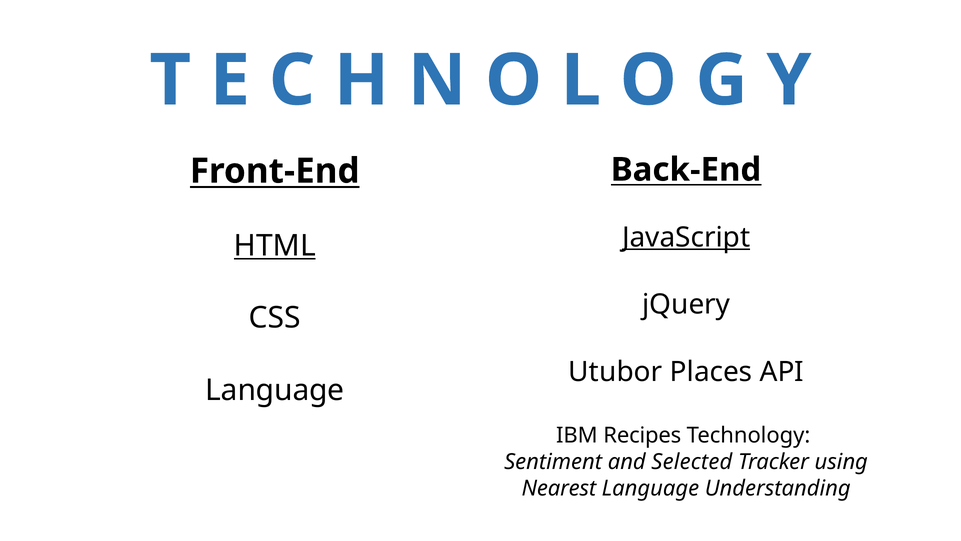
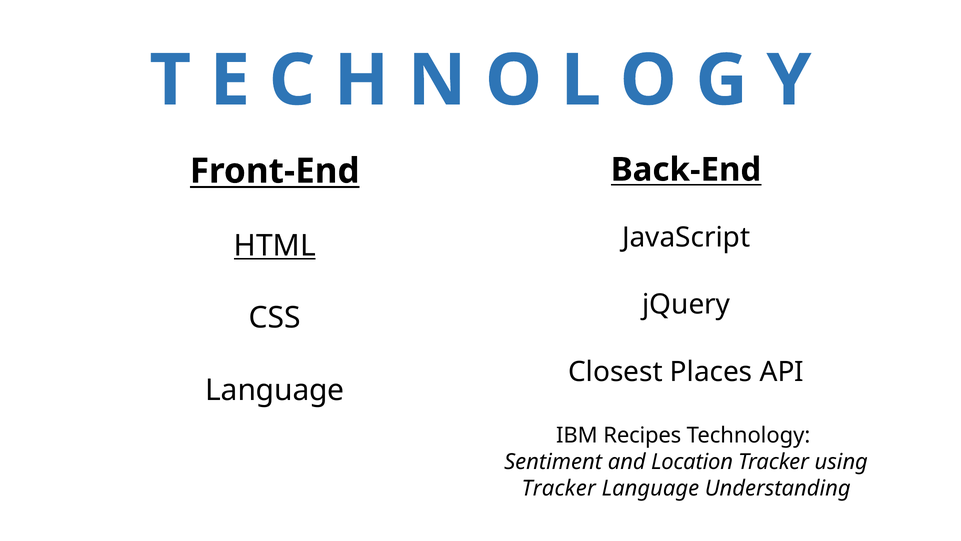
JavaScript underline: present -> none (686, 237)
Utubor: Utubor -> Closest (615, 372)
Selected: Selected -> Location (692, 461)
Nearest: Nearest -> Tracker (559, 488)
